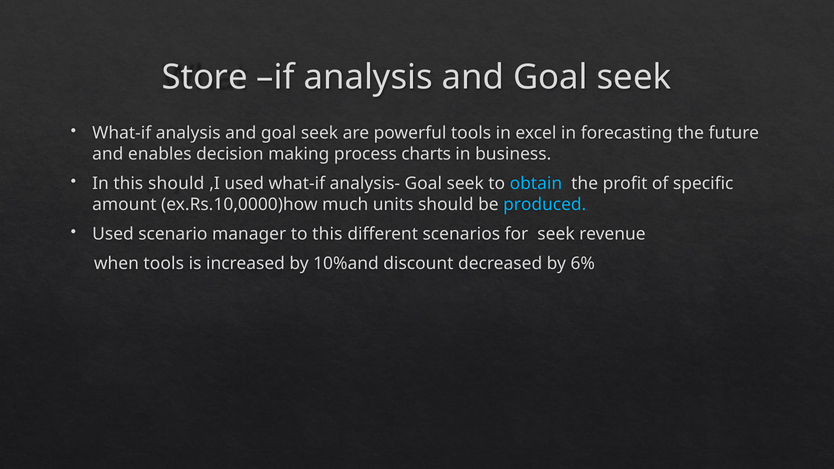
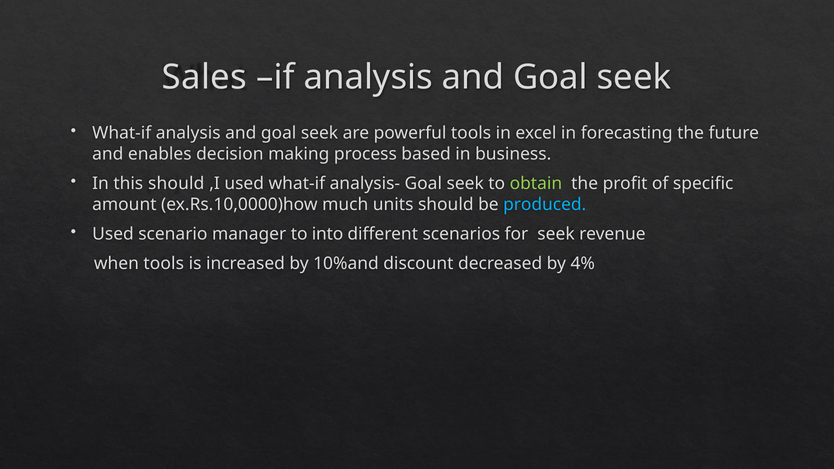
Store: Store -> Sales (204, 77)
charts: charts -> based (426, 154)
obtain colour: light blue -> light green (536, 184)
to this: this -> into (328, 234)
6%: 6% -> 4% (583, 264)
